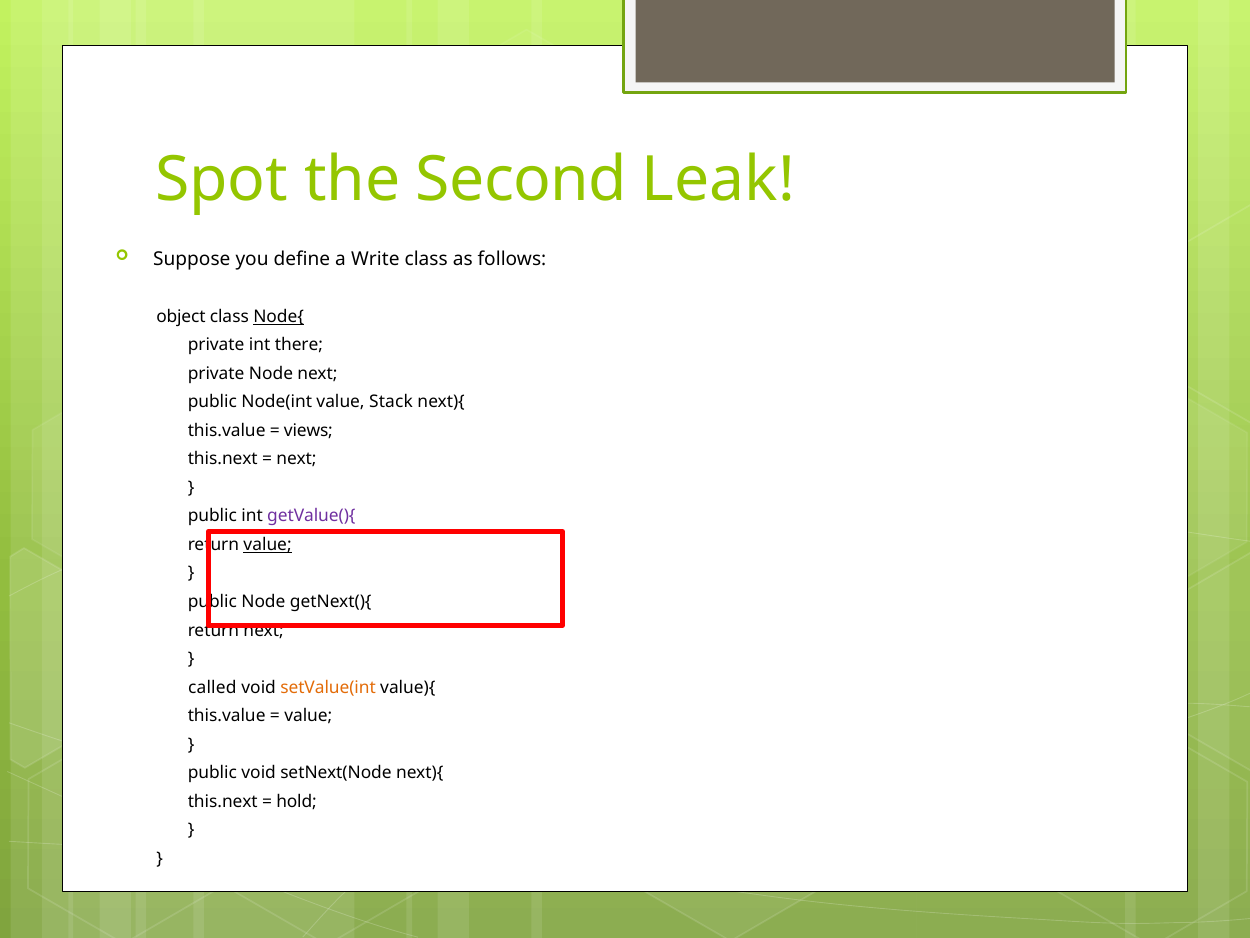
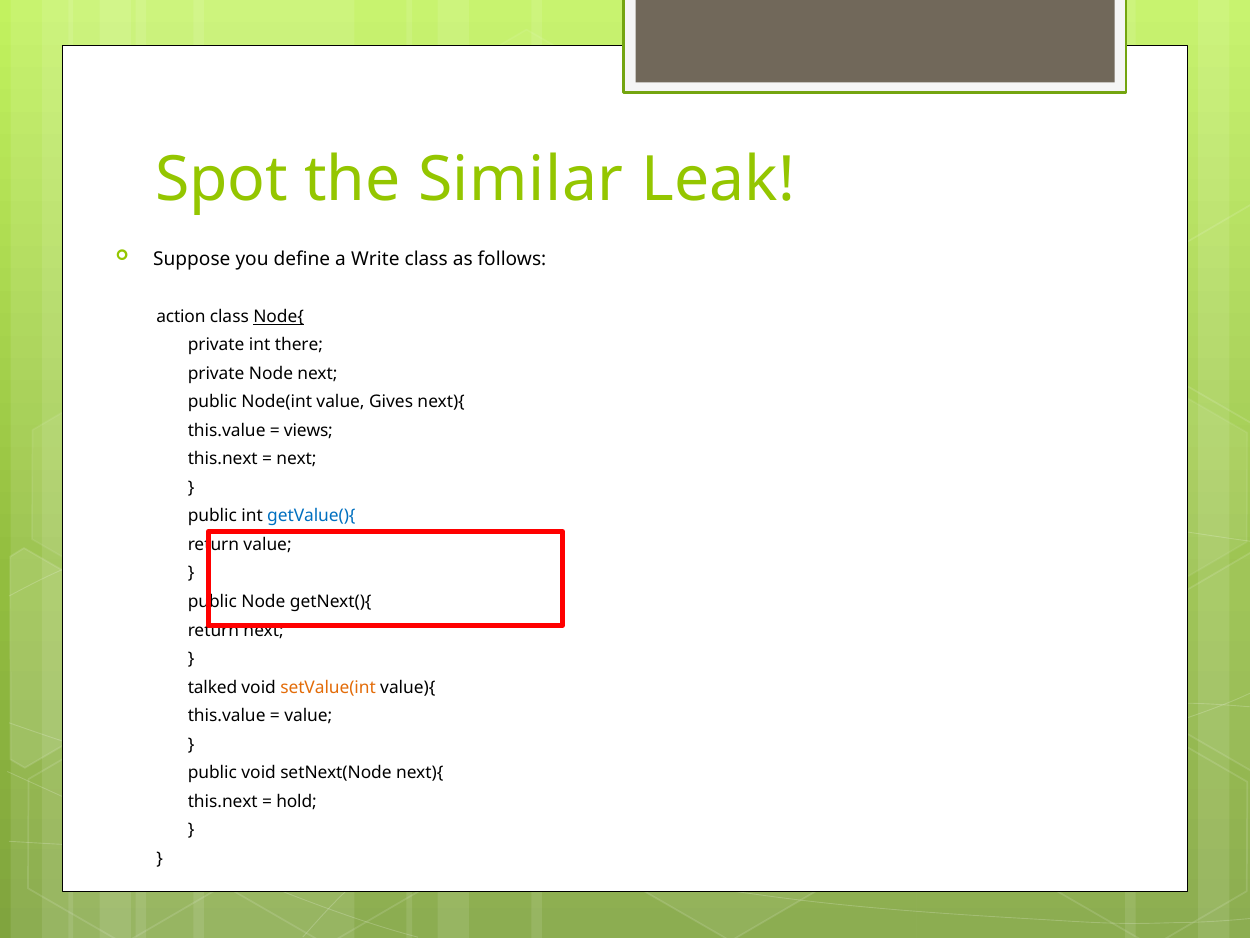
Second: Second -> Similar (521, 179)
object: object -> action (181, 317)
Stack: Stack -> Gives (391, 402)
getValue(){ colour: purple -> blue (311, 516)
value underline: present -> none (268, 544)
called: called -> talked (213, 687)
